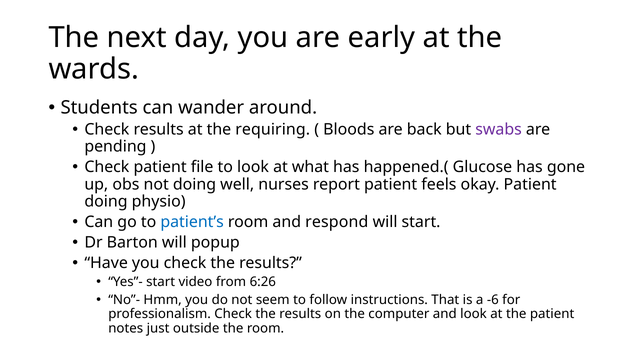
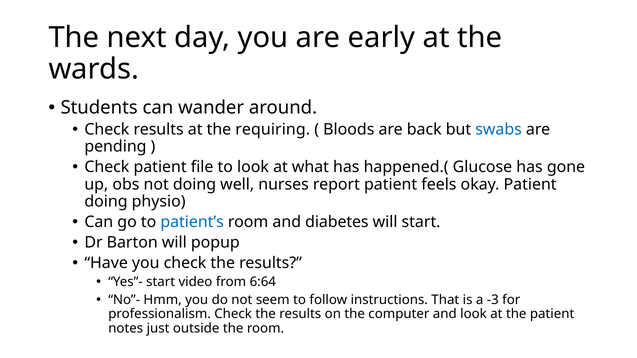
swabs colour: purple -> blue (499, 130)
respond: respond -> diabetes (337, 222)
6:26: 6:26 -> 6:64 (263, 282)
-6: -6 -> -3 (493, 300)
